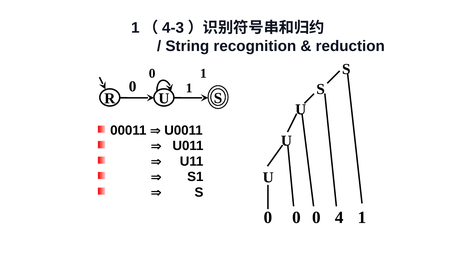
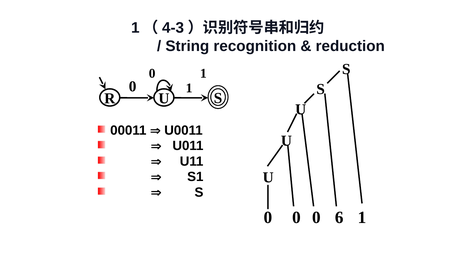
4: 4 -> 6 (339, 217)
